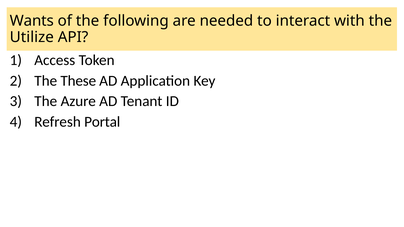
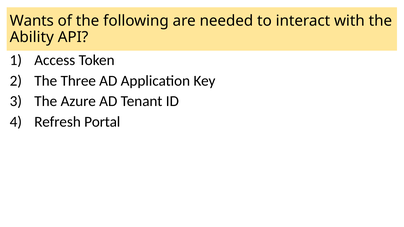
Utilize: Utilize -> Ability (32, 37)
These: These -> Three (78, 81)
